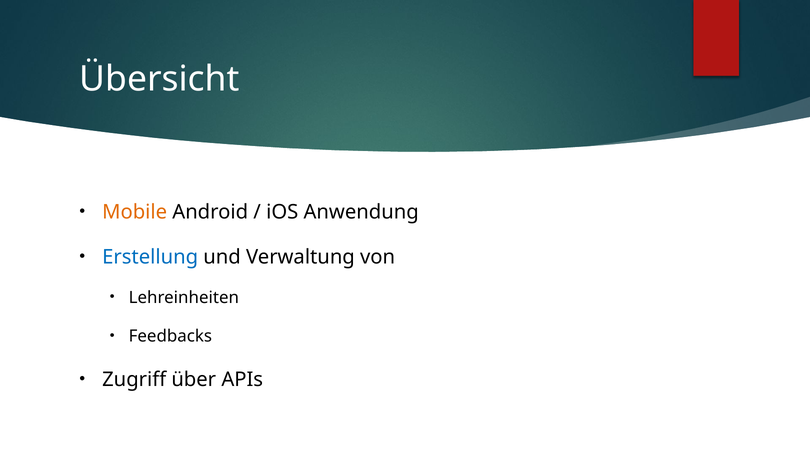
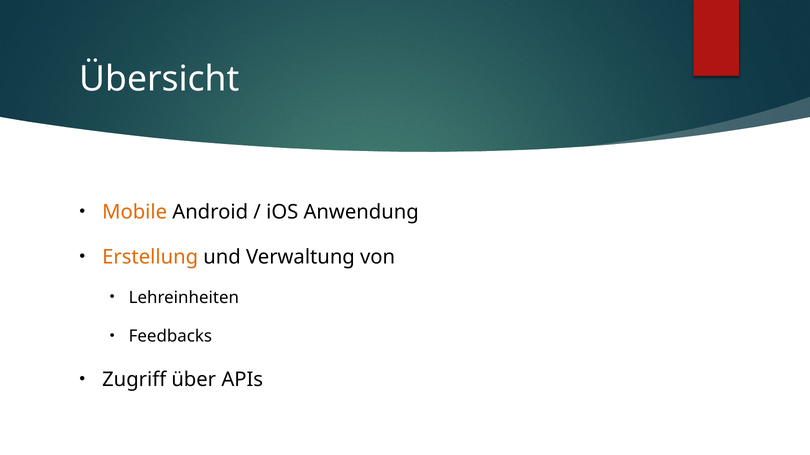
Erstellung colour: blue -> orange (150, 257)
